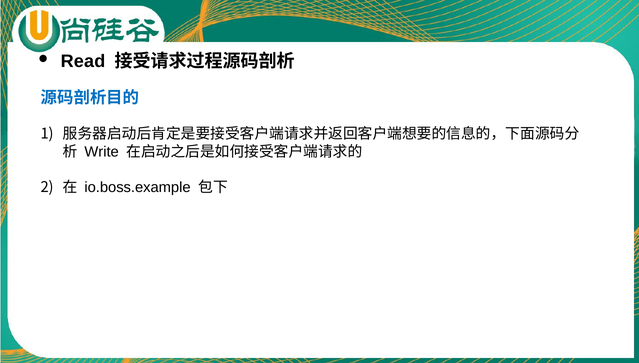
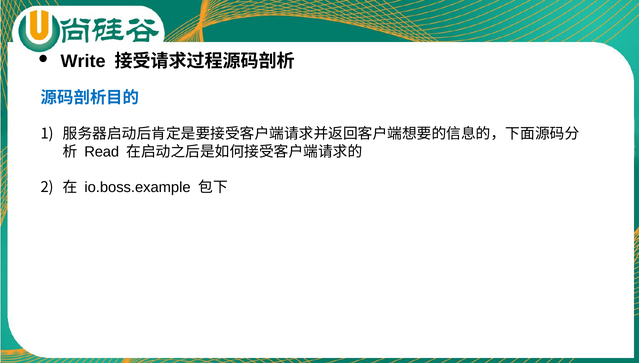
Read: Read -> Write (83, 61)
Write: Write -> Read (102, 152)
